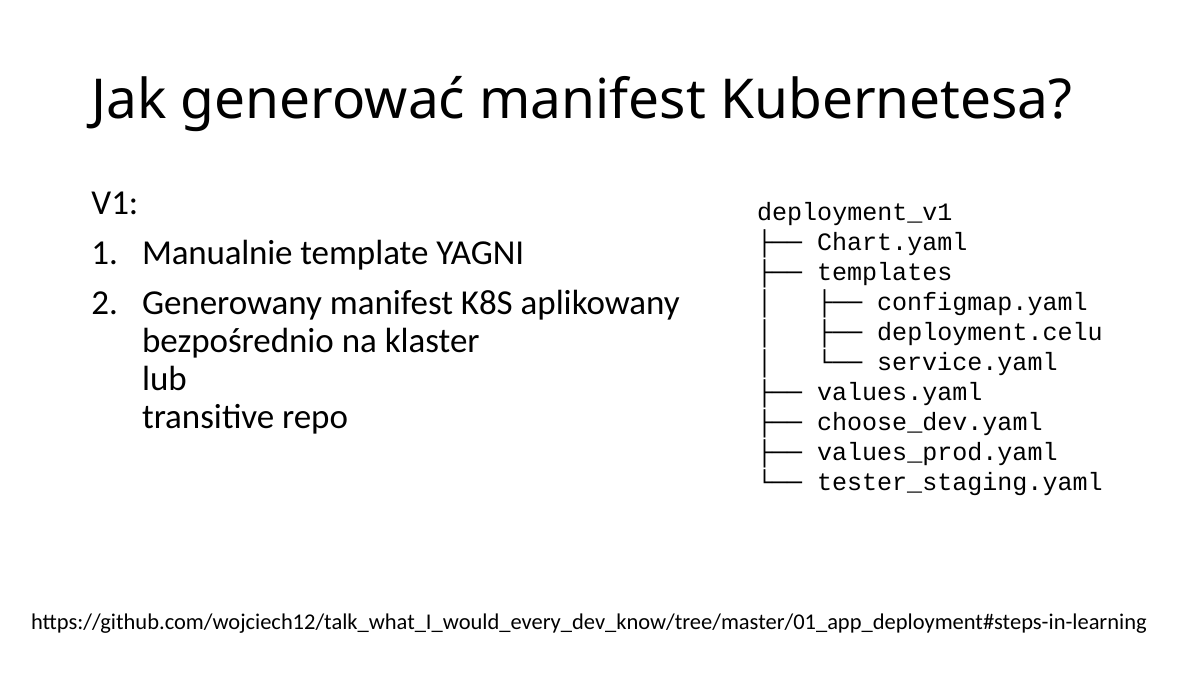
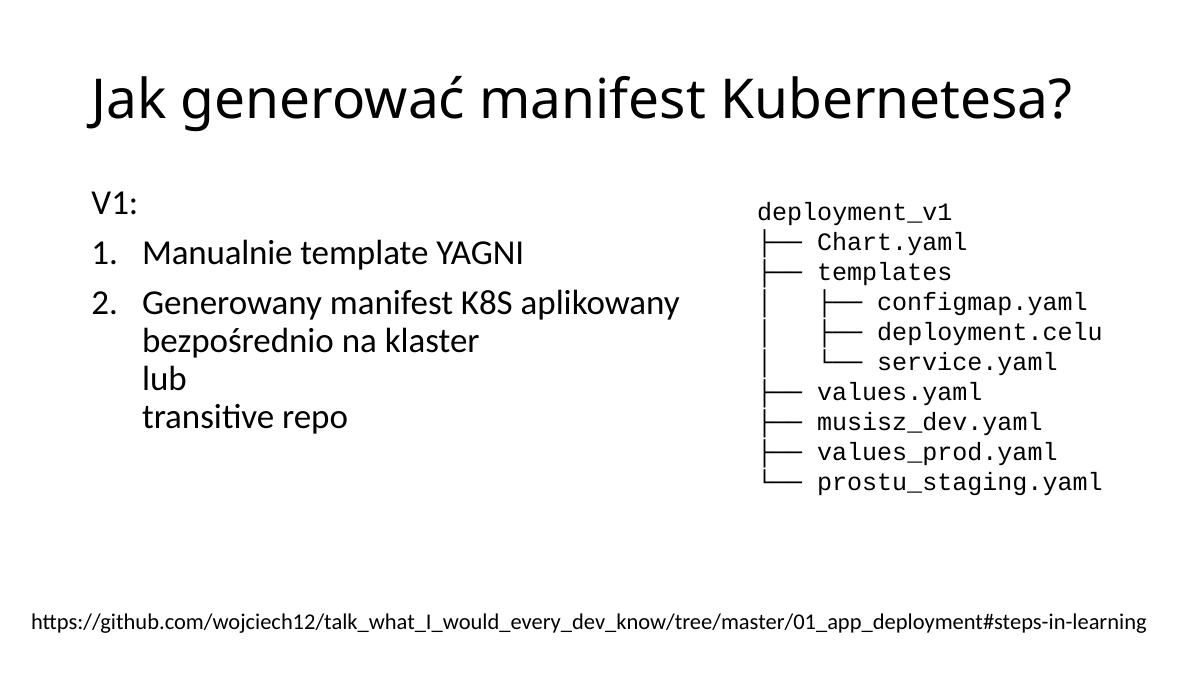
choose_dev.yaml: choose_dev.yaml -> musisz_dev.yaml (930, 423)
tester_staging.yaml: tester_staging.yaml -> prostu_staging.yaml (960, 483)
